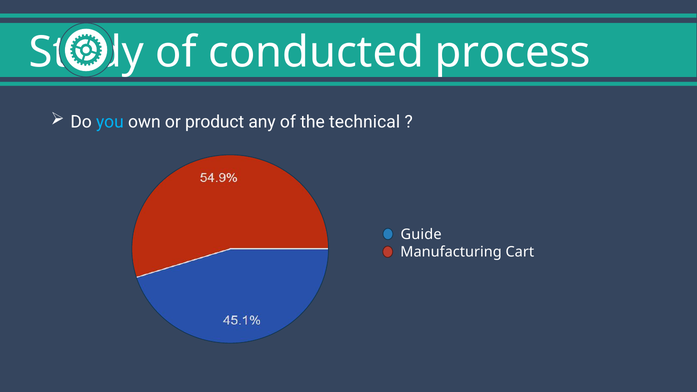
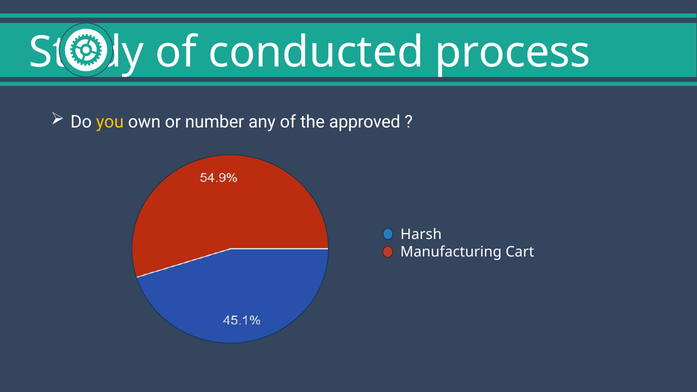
you colour: light blue -> yellow (110, 122)
product: product -> number (215, 122)
technical: technical -> approved (365, 122)
Guide: Guide -> Harsh (421, 235)
